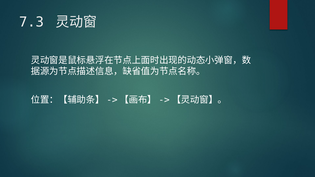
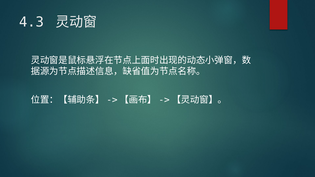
7.3: 7.3 -> 4.3 (31, 22)
